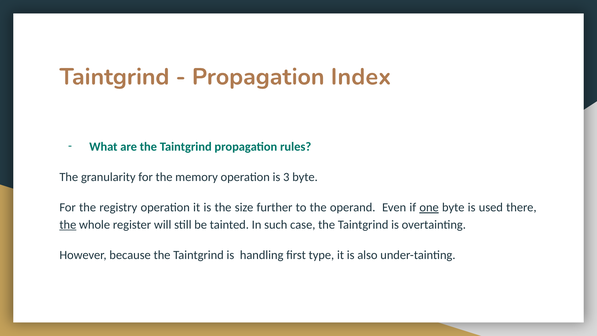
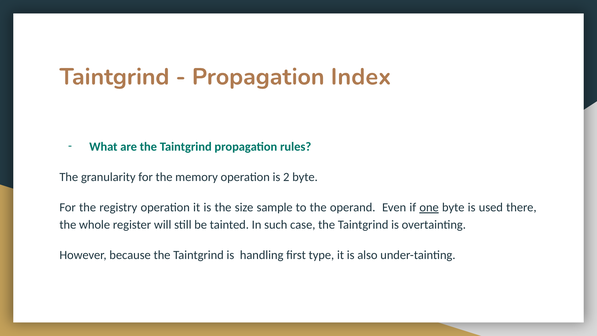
3: 3 -> 2 (286, 177)
further: further -> sample (275, 207)
the underline: present -> none (68, 224)
